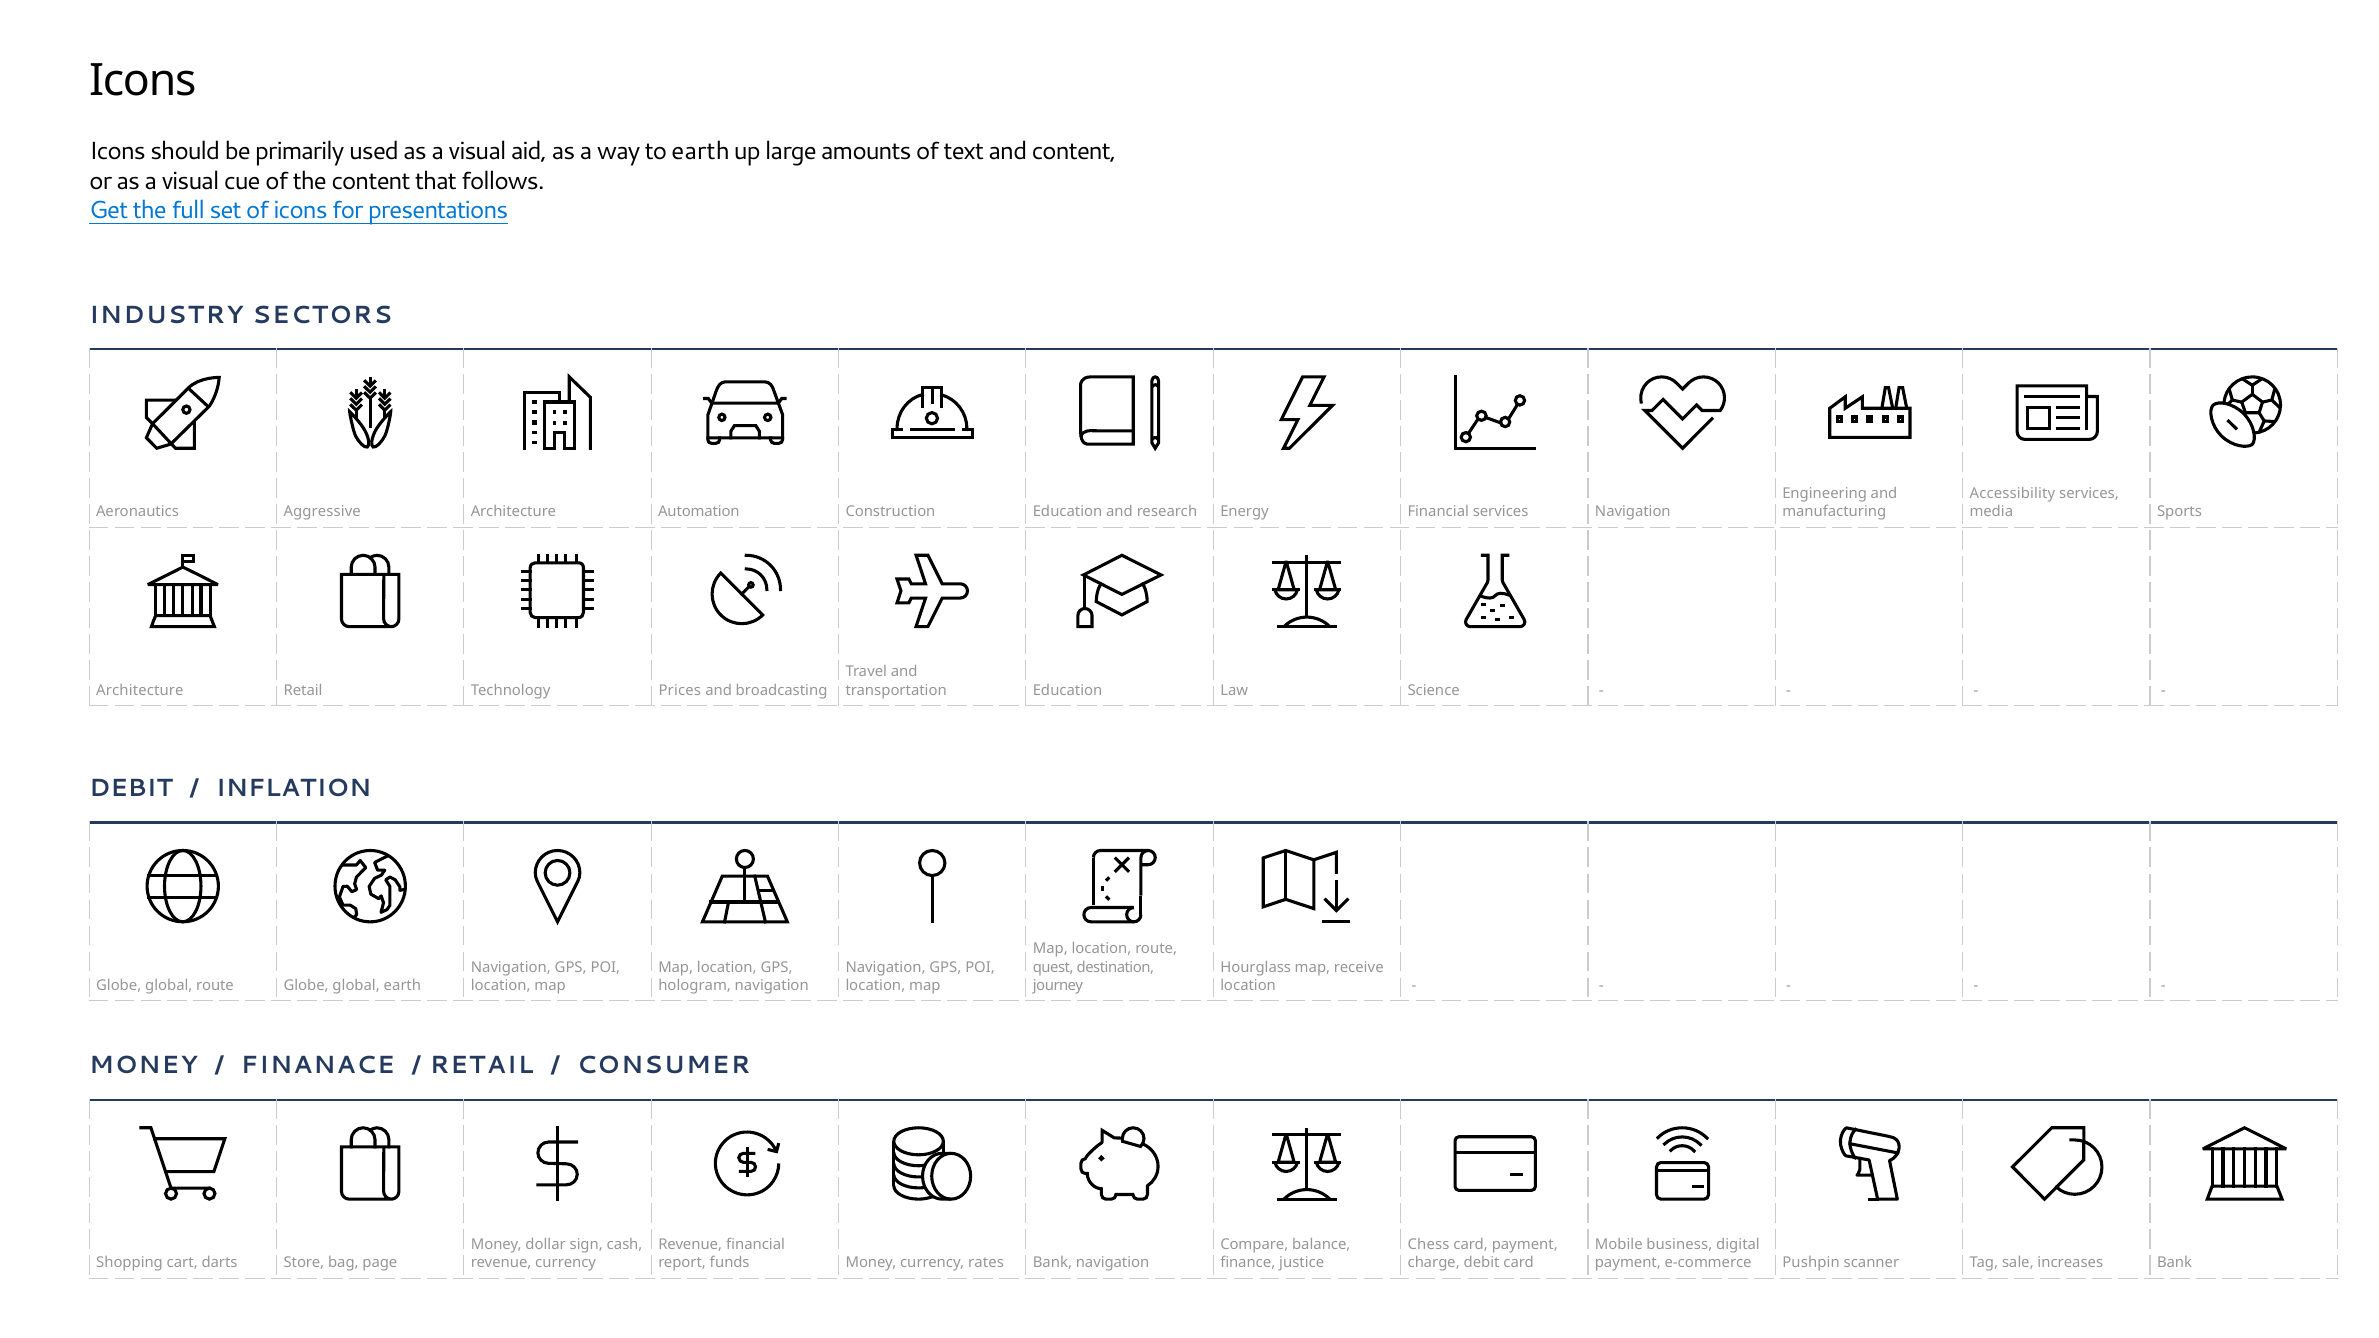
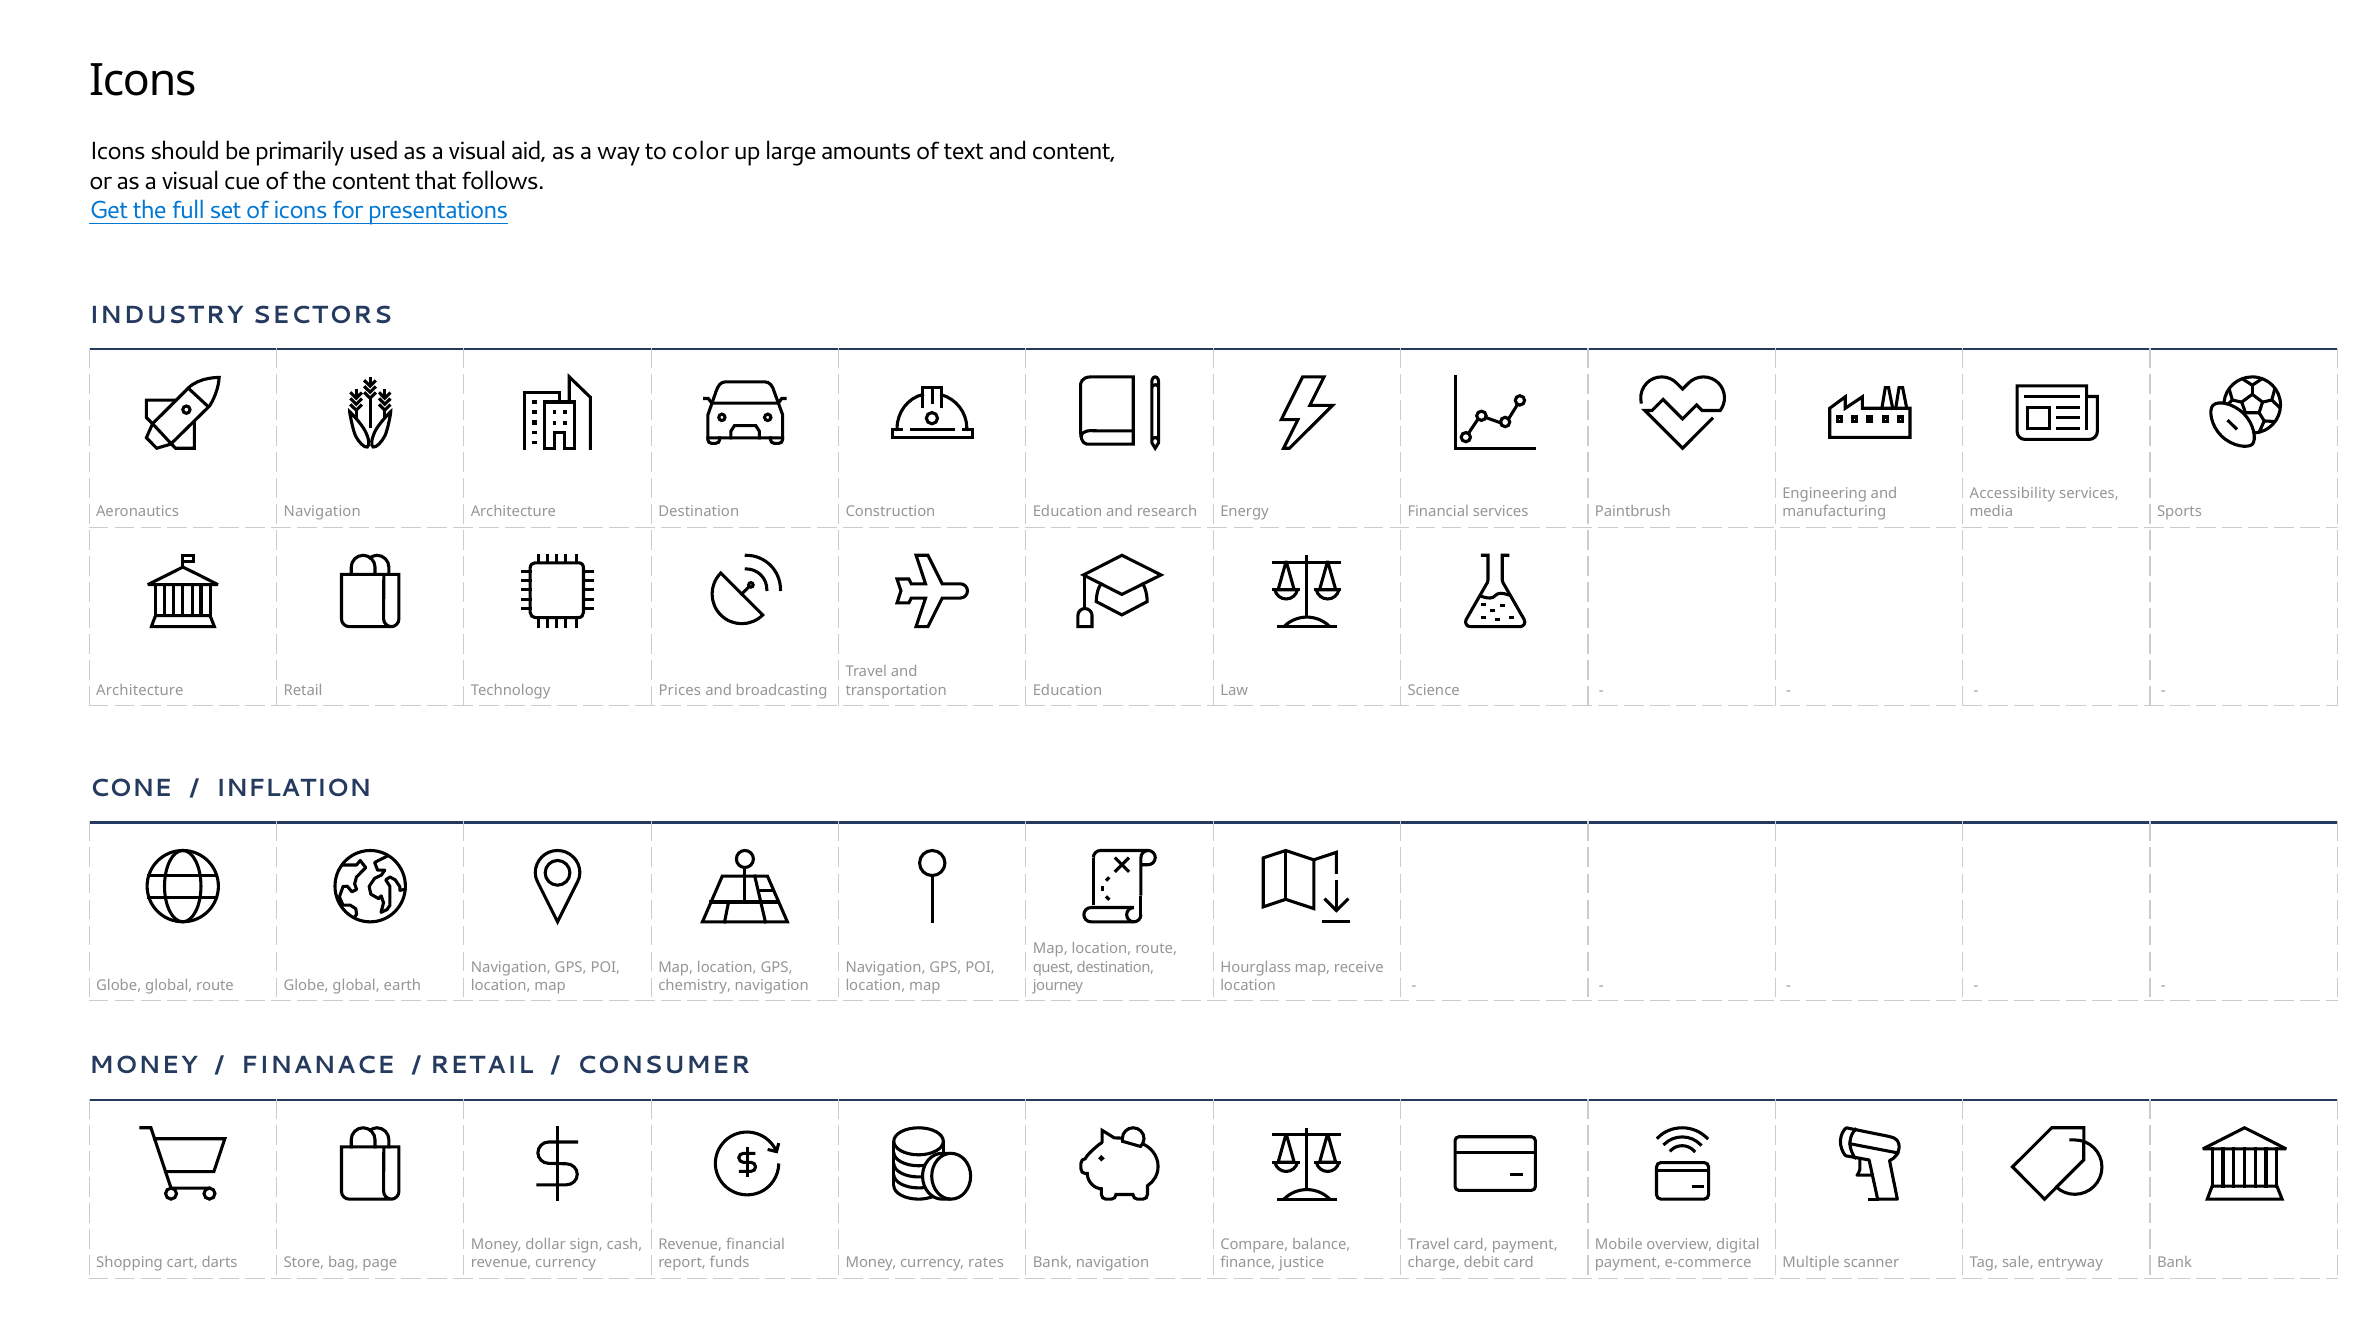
to earth: earth -> color (700, 151)
Aeronautics Aggressive: Aggressive -> Navigation (322, 512)
Architecture Automation: Automation -> Destination (699, 512)
services Navigation: Navigation -> Paintbrush (1633, 512)
DEBIT: DEBIT -> CONE (131, 789)
hologram: hologram -> chemistry (695, 985)
Chess: Chess -> Travel (1429, 1245)
business: business -> overview (1679, 1245)
Pushpin: Pushpin -> Multiple (1811, 1263)
increases: increases -> entryway (2070, 1263)
